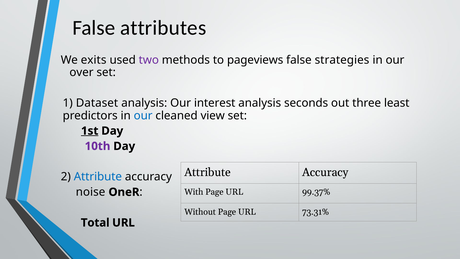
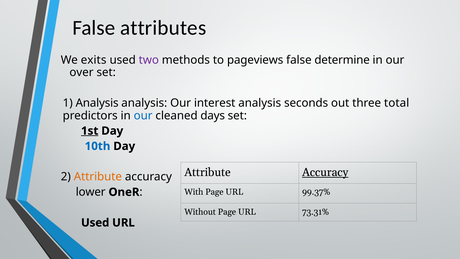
strategies: strategies -> determine (342, 60)
1 Dataset: Dataset -> Analysis (97, 103)
least: least -> total (397, 103)
view: view -> days (213, 115)
10th colour: purple -> blue (98, 146)
Accuracy underline: none -> present (325, 172)
Attribute colour: blue -> orange (98, 177)
noise: noise -> lower (91, 192)
Total: Total -> Used (95, 223)
